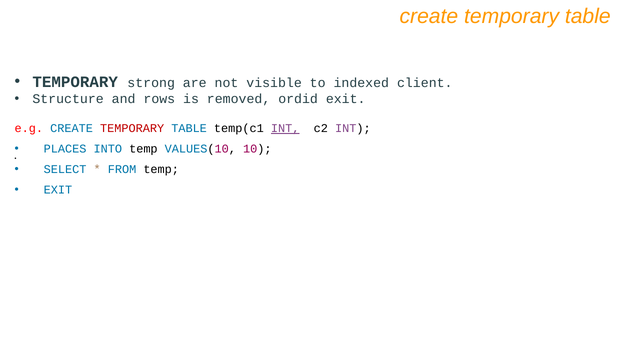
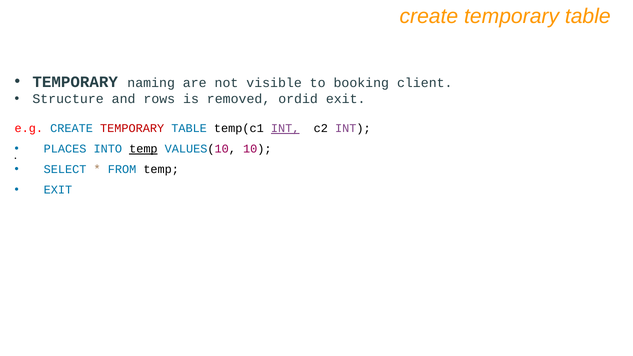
strong: strong -> naming (151, 83)
indexed: indexed -> booking (361, 83)
temp underline: none -> present (143, 149)
